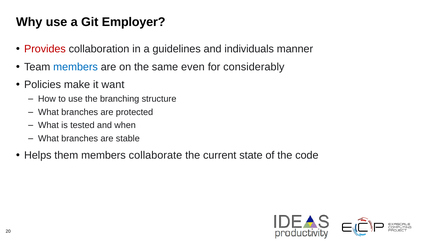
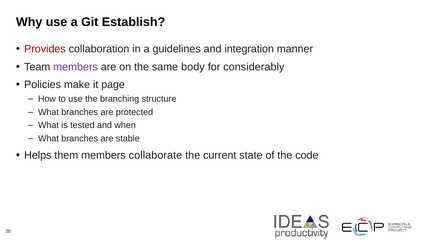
Employer: Employer -> Establish (134, 22)
individuals: individuals -> integration (249, 49)
members colour: blue -> purple (76, 67)
even: even -> body (193, 67)
want: want -> page (113, 85)
